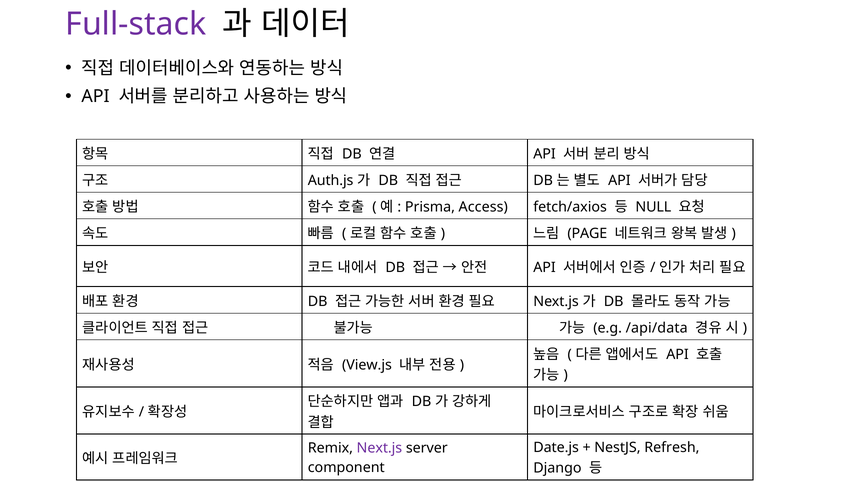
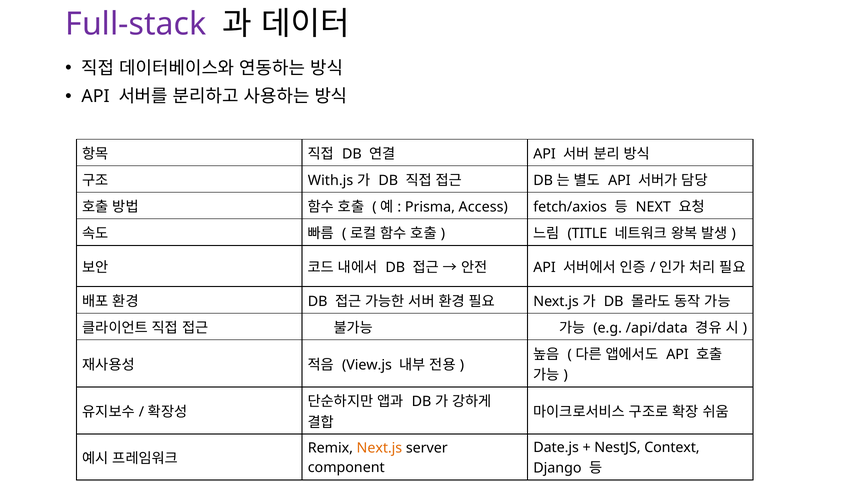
Auth.js: Auth.js -> With.js (331, 180)
NULL: NULL -> NEXT (653, 207)
PAGE: PAGE -> TITLE (587, 234)
Refresh: Refresh -> Context (672, 448)
Next.js colour: purple -> orange (379, 448)
